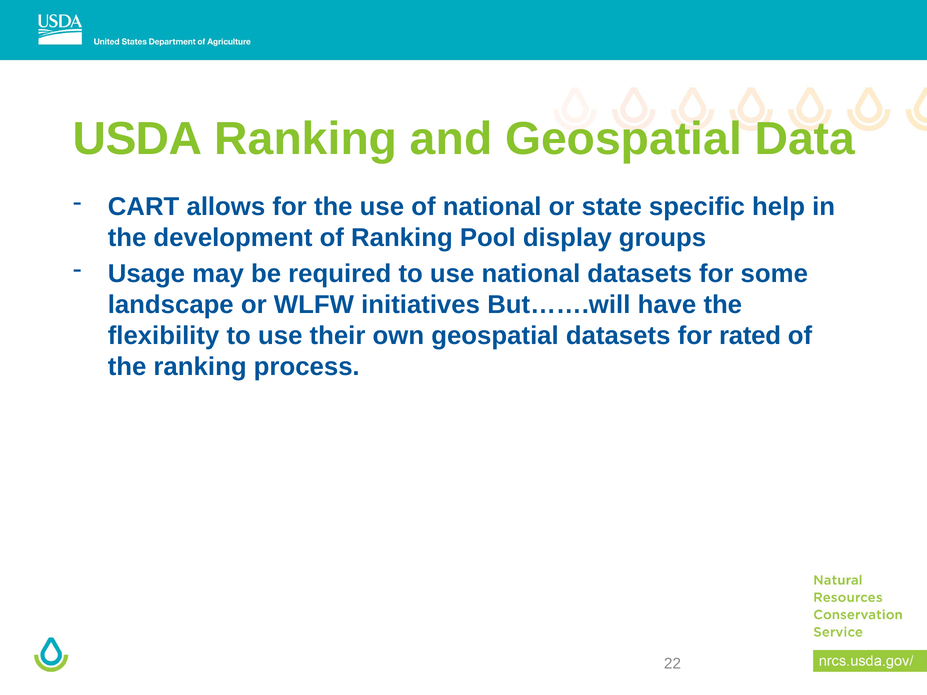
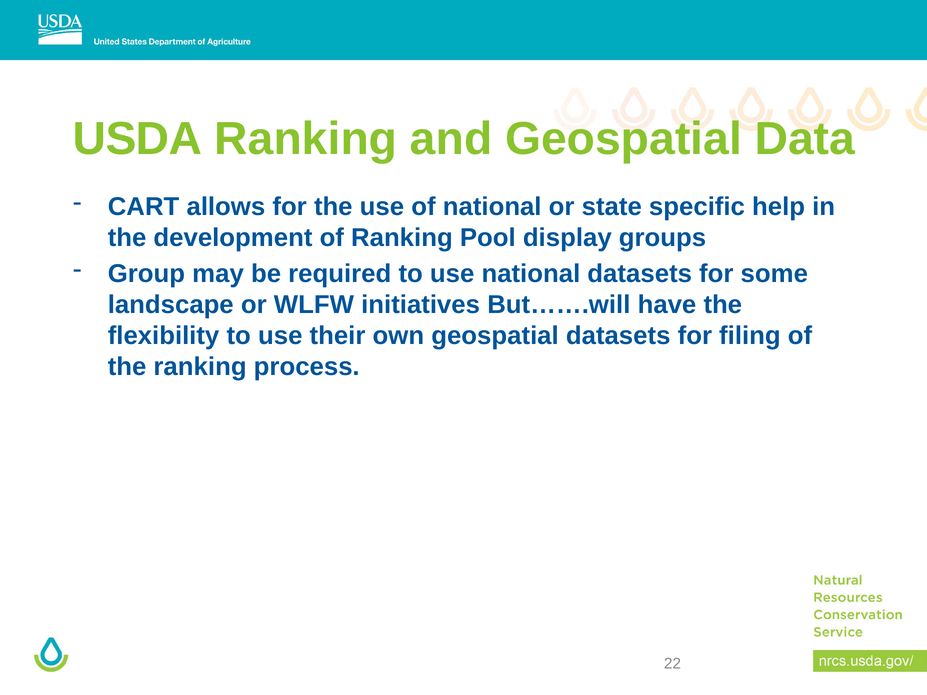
Usage: Usage -> Group (146, 274)
rated: rated -> filing (750, 336)
